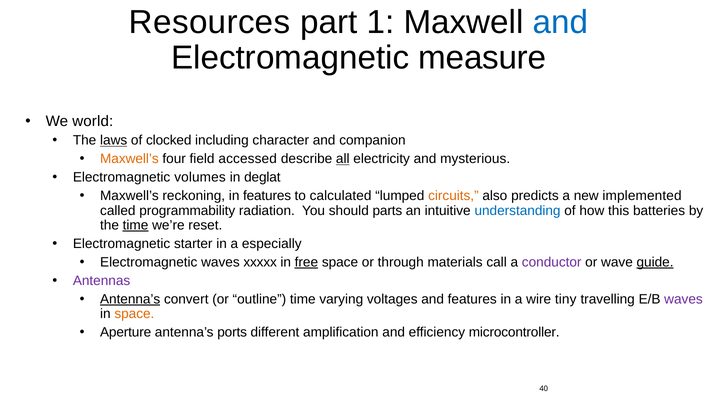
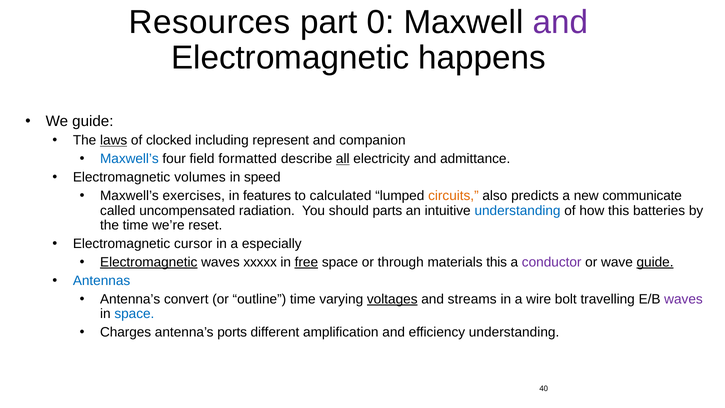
1: 1 -> 0 (381, 22)
and colour: blue -> purple (560, 22)
measure: measure -> happens (482, 58)
We world: world -> guide (93, 121)
character: character -> represent (281, 140)
Maxwell’s colour: orange -> blue (129, 159)
accessed: accessed -> formatted (248, 159)
mysterious: mysterious -> admittance (475, 159)
deglat: deglat -> speed (262, 177)
reckoning: reckoning -> exercises (194, 196)
implemented: implemented -> communicate (642, 196)
programmability: programmability -> uncompensated (187, 210)
time underline: present -> none (136, 225)
starter: starter -> cursor (193, 244)
Electromagnetic underline: none -> present (149, 262)
materials call: call -> this (497, 262)
Antennas colour: purple -> blue (102, 280)
Antenna’s underline: present -> none (130, 299)
voltages underline: none -> present (392, 299)
and features: features -> streams (472, 299)
tiny: tiny -> bolt (566, 299)
space colour: orange -> blue (134, 314)
Aperture: Aperture -> Charges (126, 332)
efficiency microcontroller: microcontroller -> understanding (514, 332)
